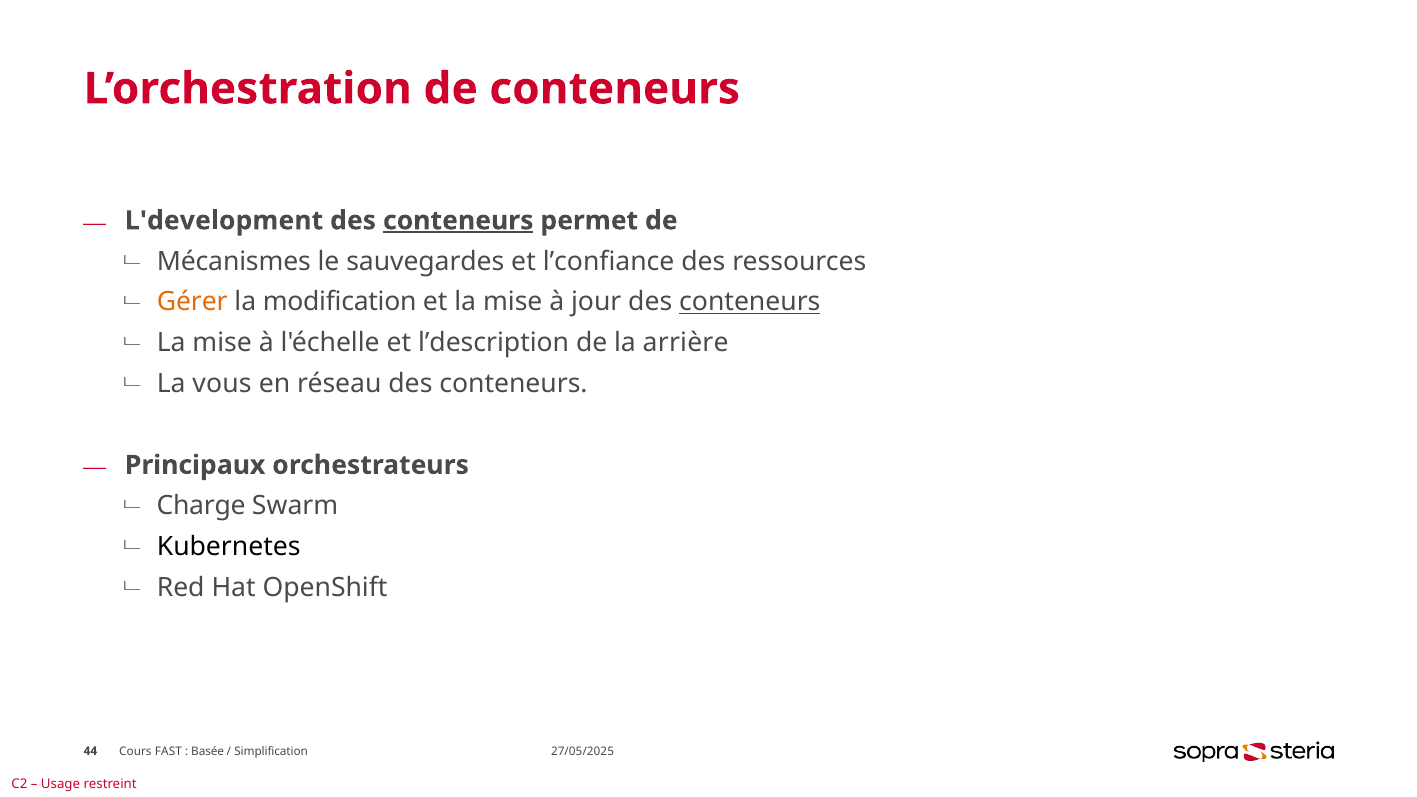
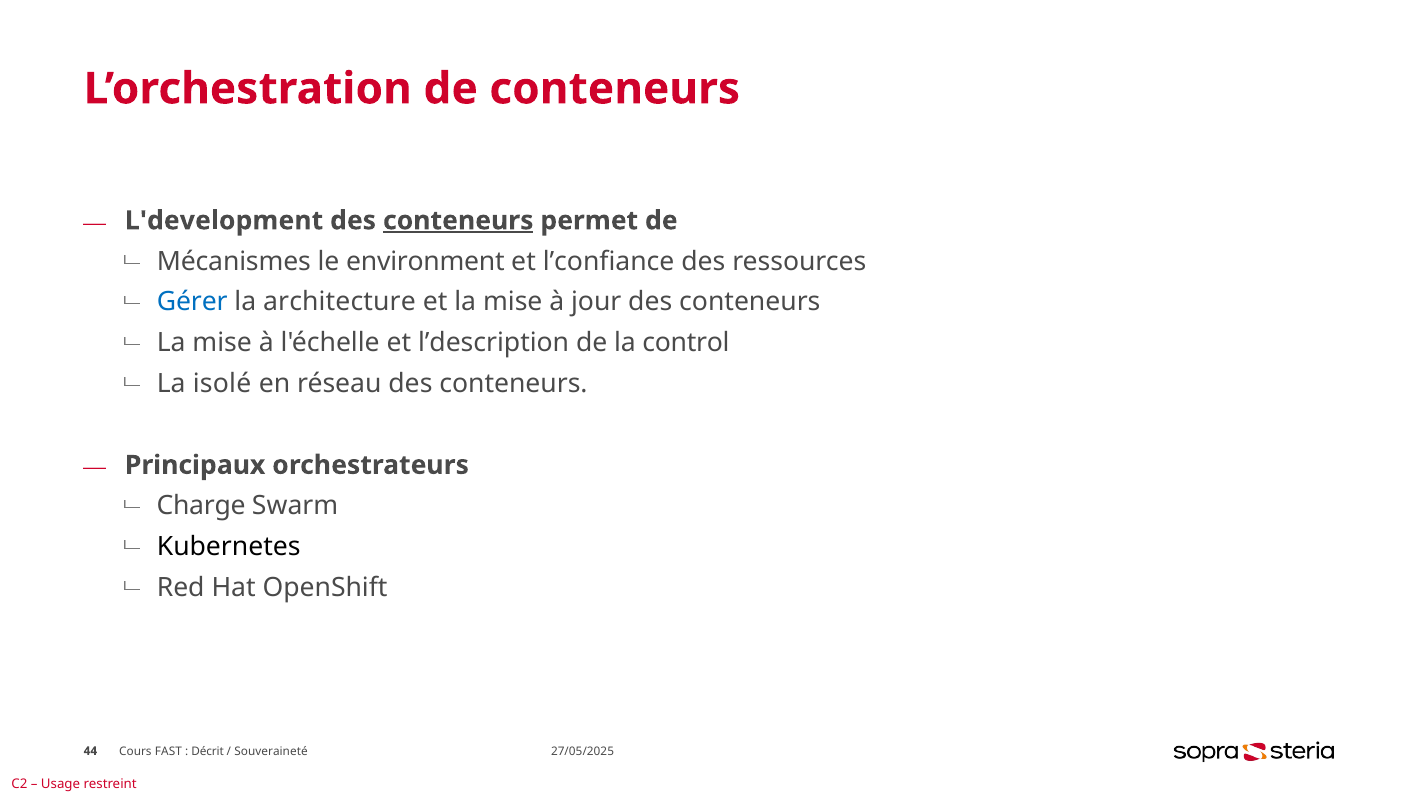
sauvegardes: sauvegardes -> environment (425, 261)
Gérer colour: orange -> blue (192, 302)
modification: modification -> architecture (339, 302)
conteneurs underline: present -> none (750, 302)
arrière: arrière -> control (686, 343)
vous: vous -> isolé (222, 384)
Basée: Basée -> Décrit (208, 752)
Simplification: Simplification -> Souveraineté (271, 752)
